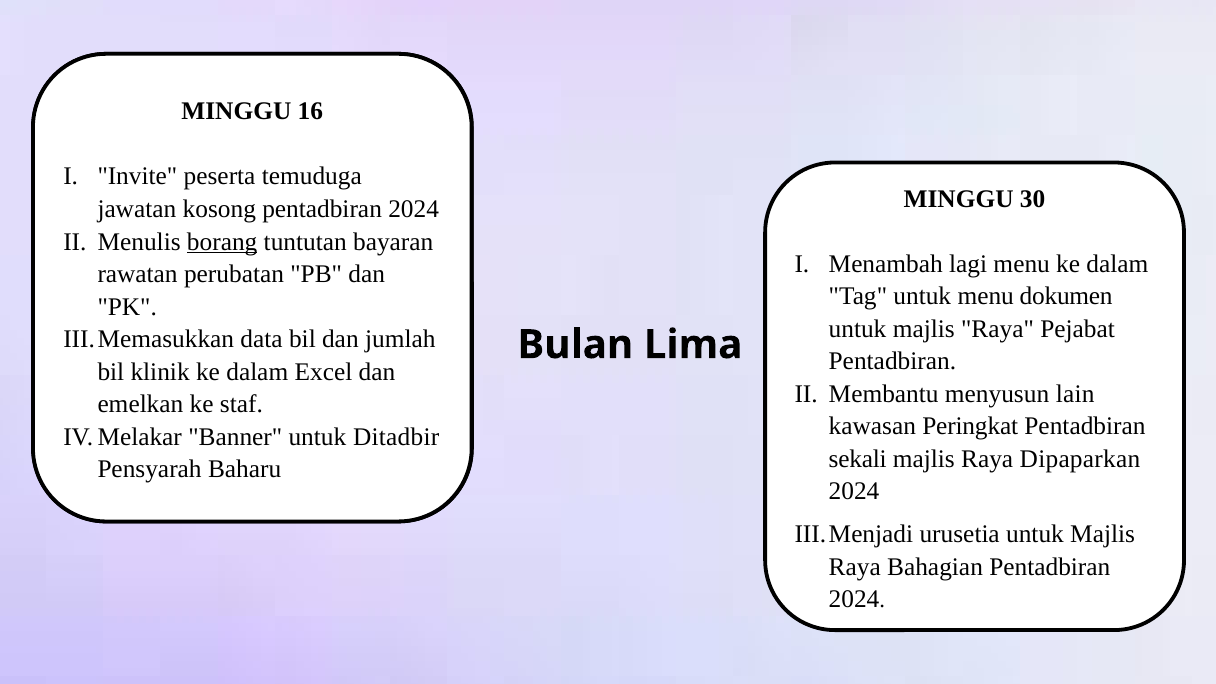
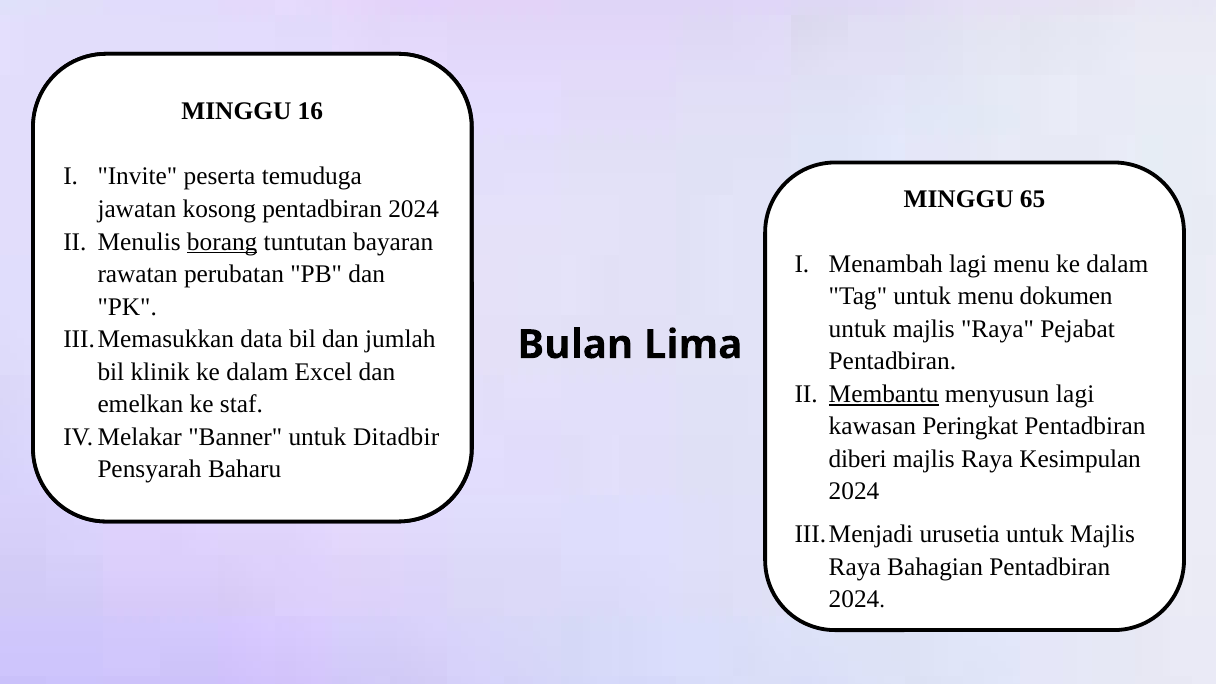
30: 30 -> 65 (1033, 199)
Membantu underline: none -> present (884, 394)
menyusun lain: lain -> lagi (1075, 394)
sekali: sekali -> diberi (858, 459)
Dipaparkan: Dipaparkan -> Kesimpulan (1080, 459)
